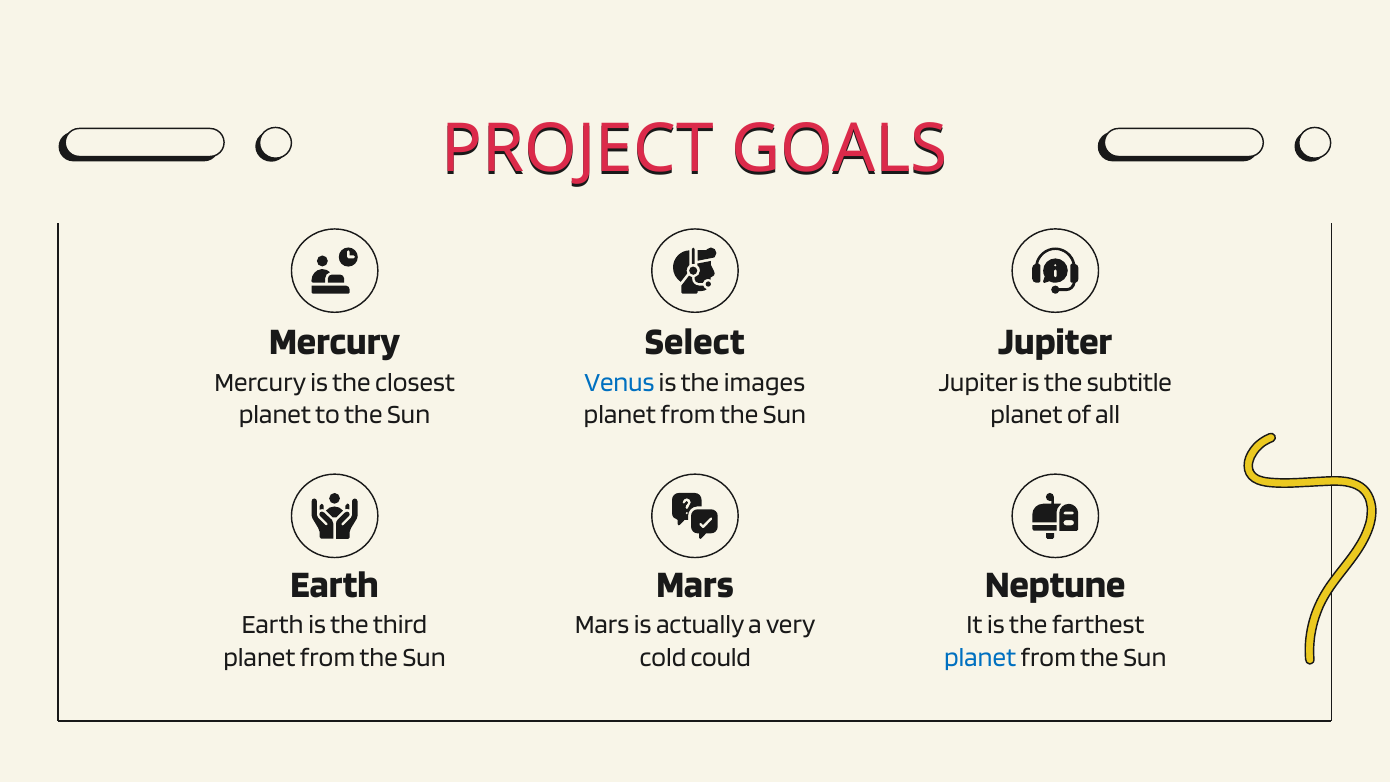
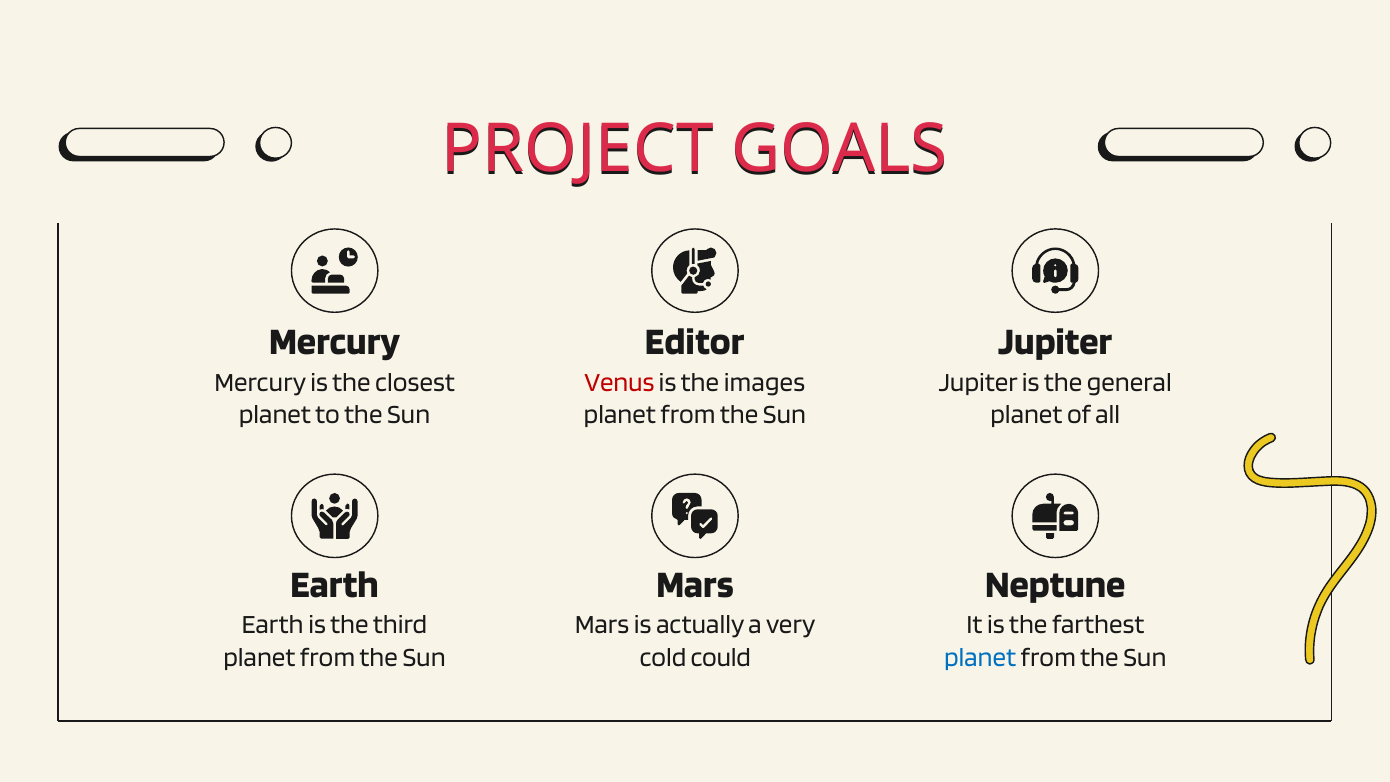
Select: Select -> Editor (695, 342)
Venus colour: blue -> red (619, 382)
subtitle: subtitle -> general (1129, 382)
